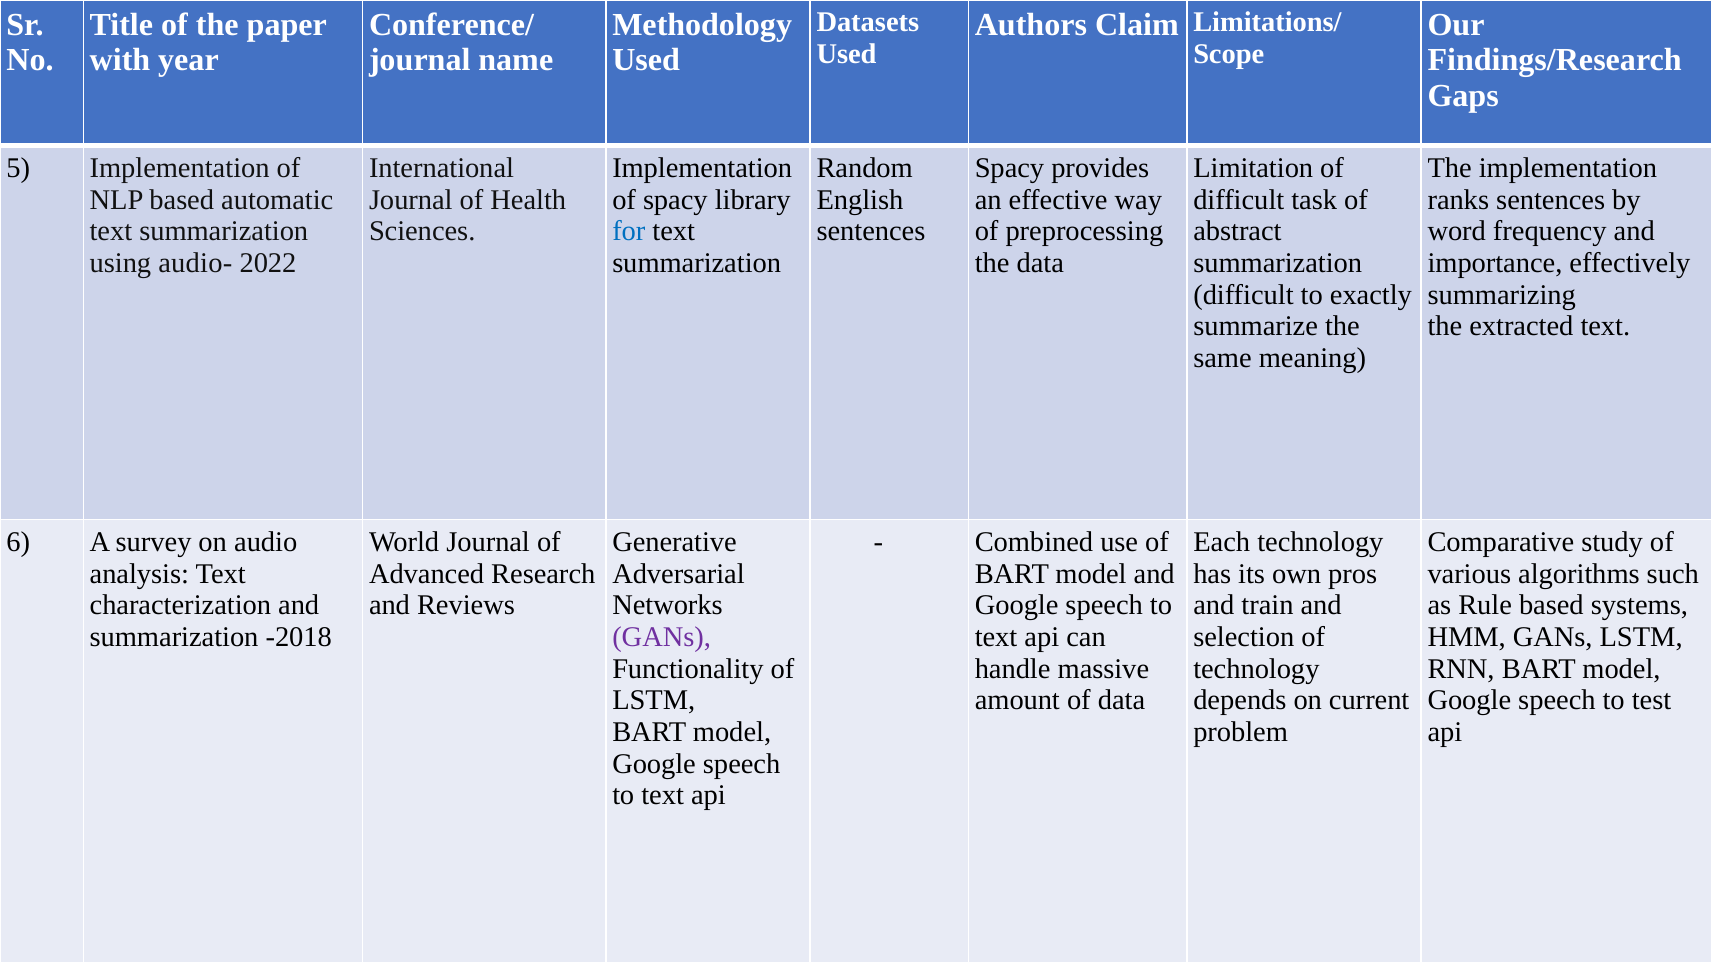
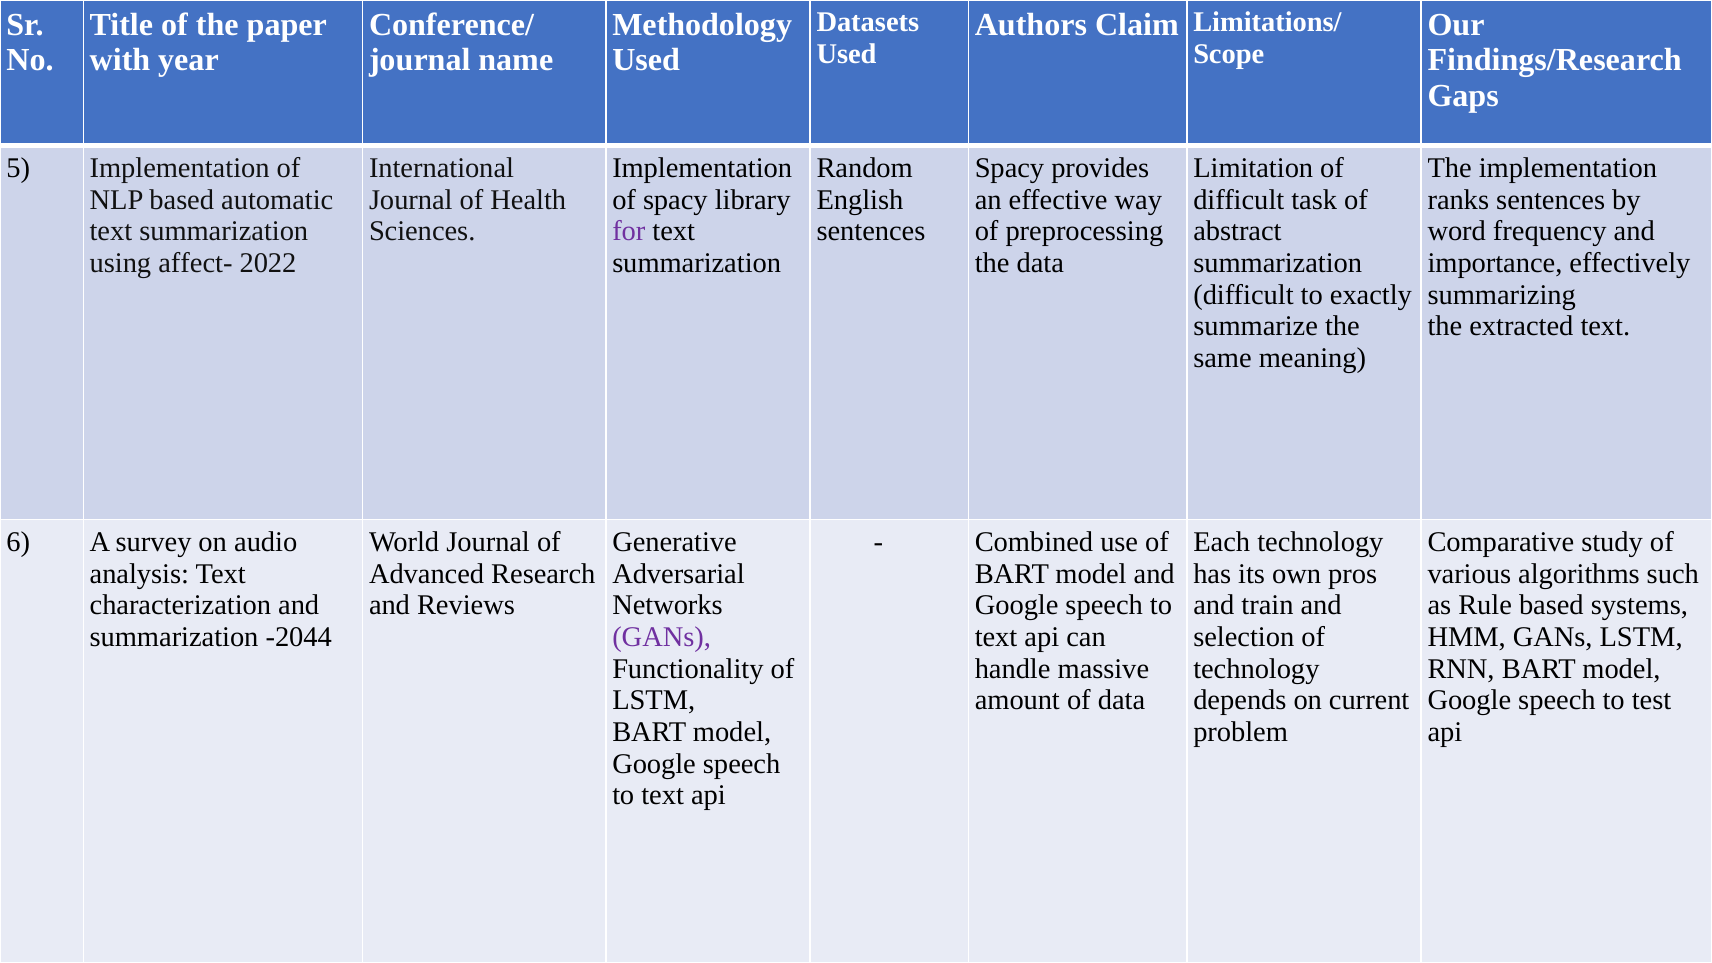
for colour: blue -> purple (629, 231)
audio-: audio- -> affect- (195, 263)
-2018: -2018 -> -2044 (299, 637)
